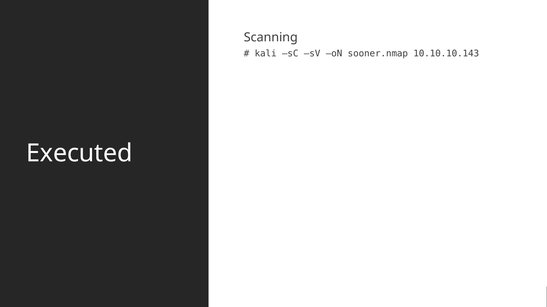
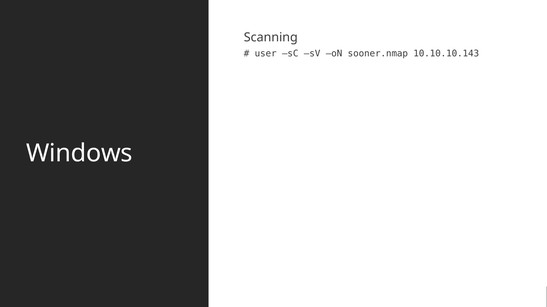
kali: kali -> user (266, 54)
Executed: Executed -> Windows (79, 154)
